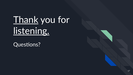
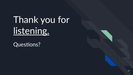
Thank underline: present -> none (26, 20)
